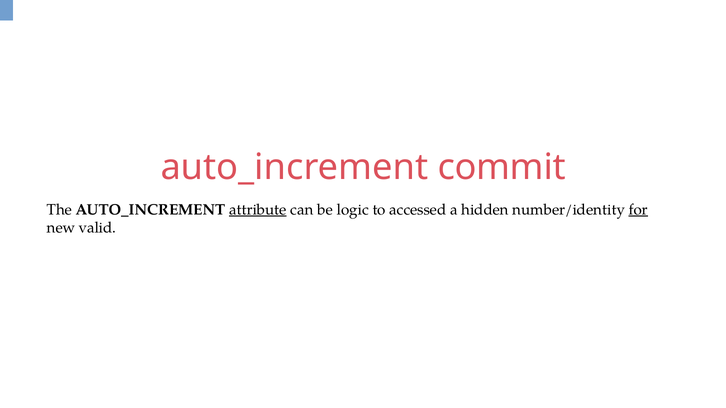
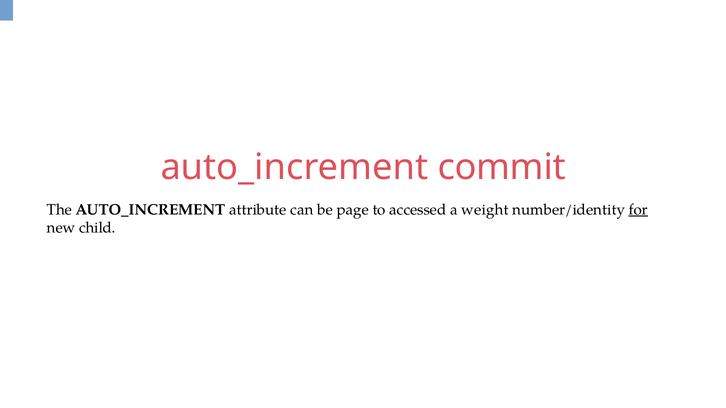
attribute underline: present -> none (258, 210)
logic: logic -> page (353, 210)
hidden: hidden -> weight (485, 210)
valid: valid -> child (97, 228)
